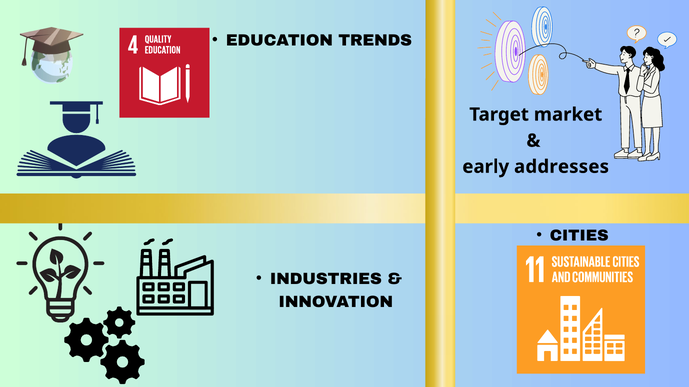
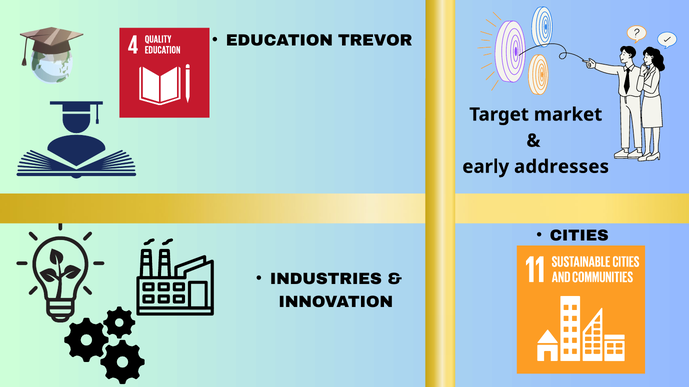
TRENDS: TRENDS -> TREVOR (375, 40)
